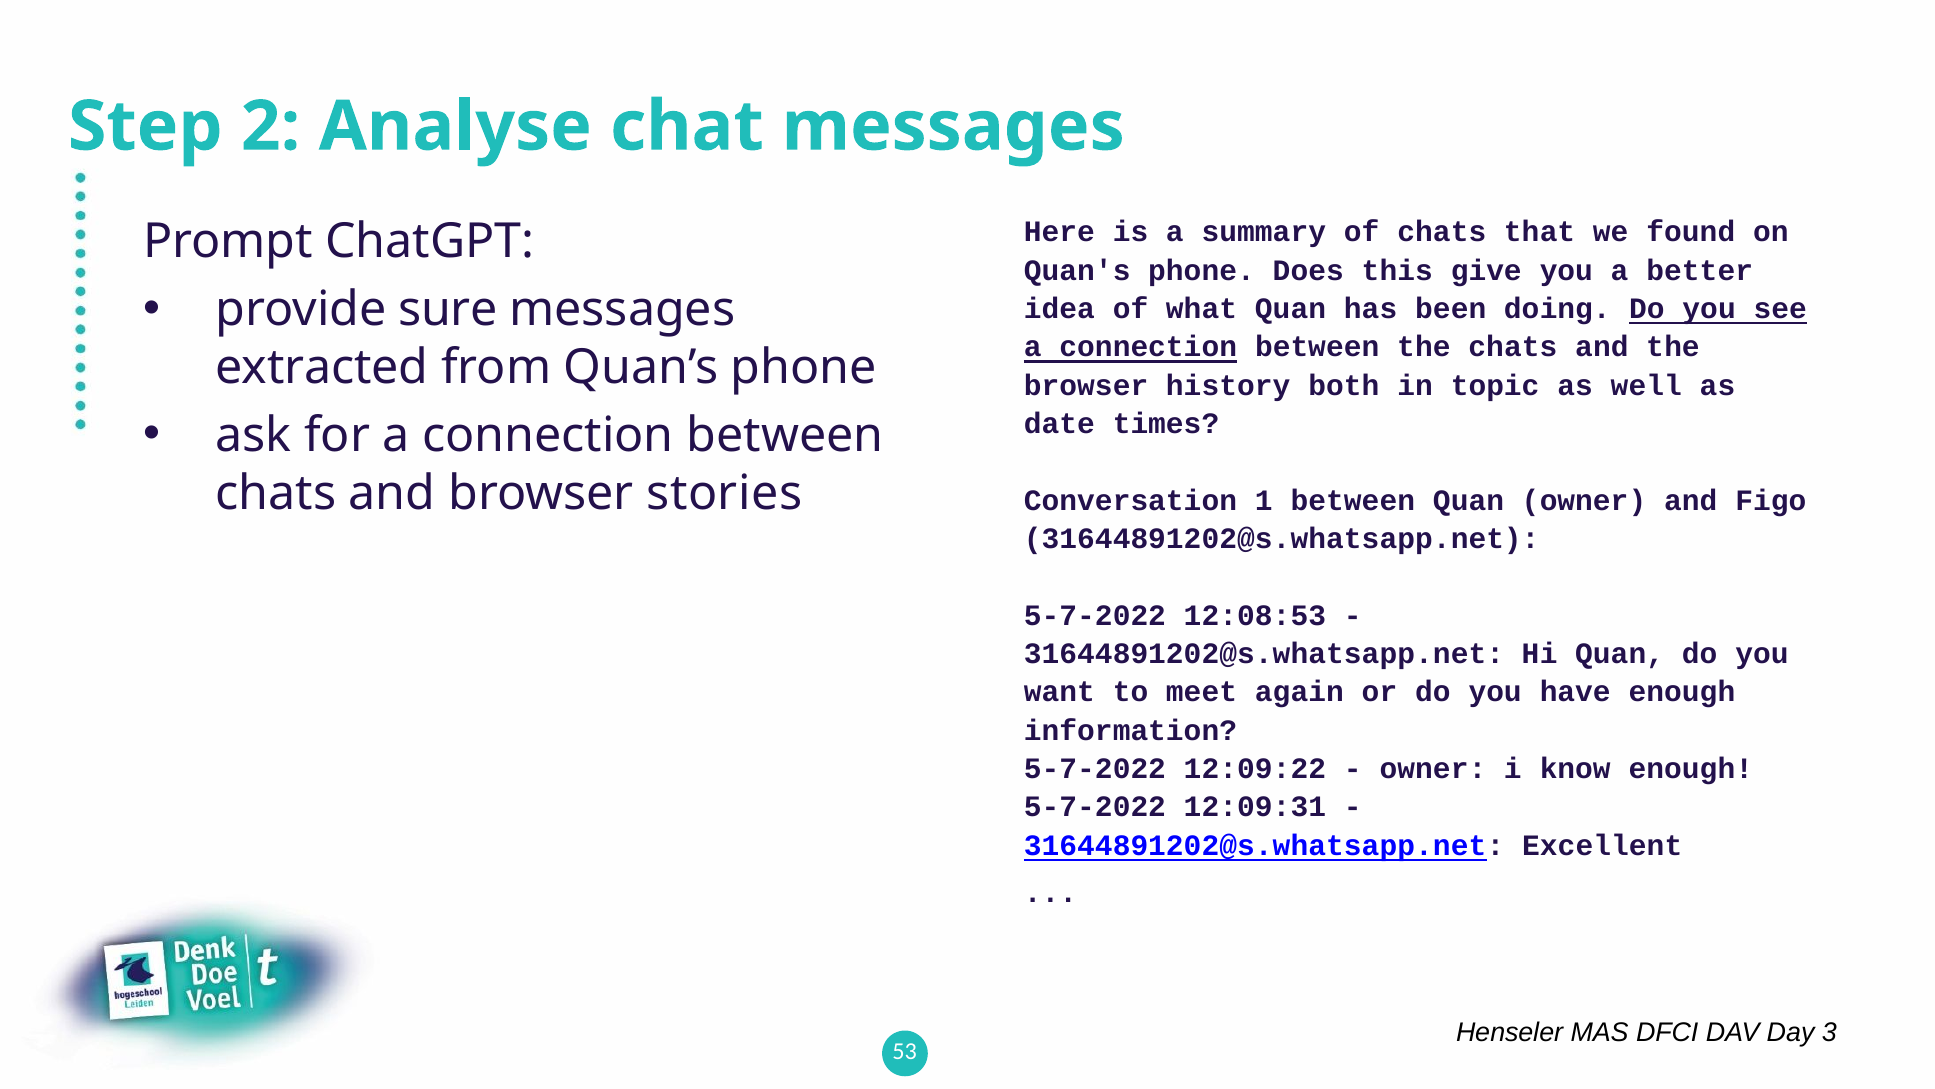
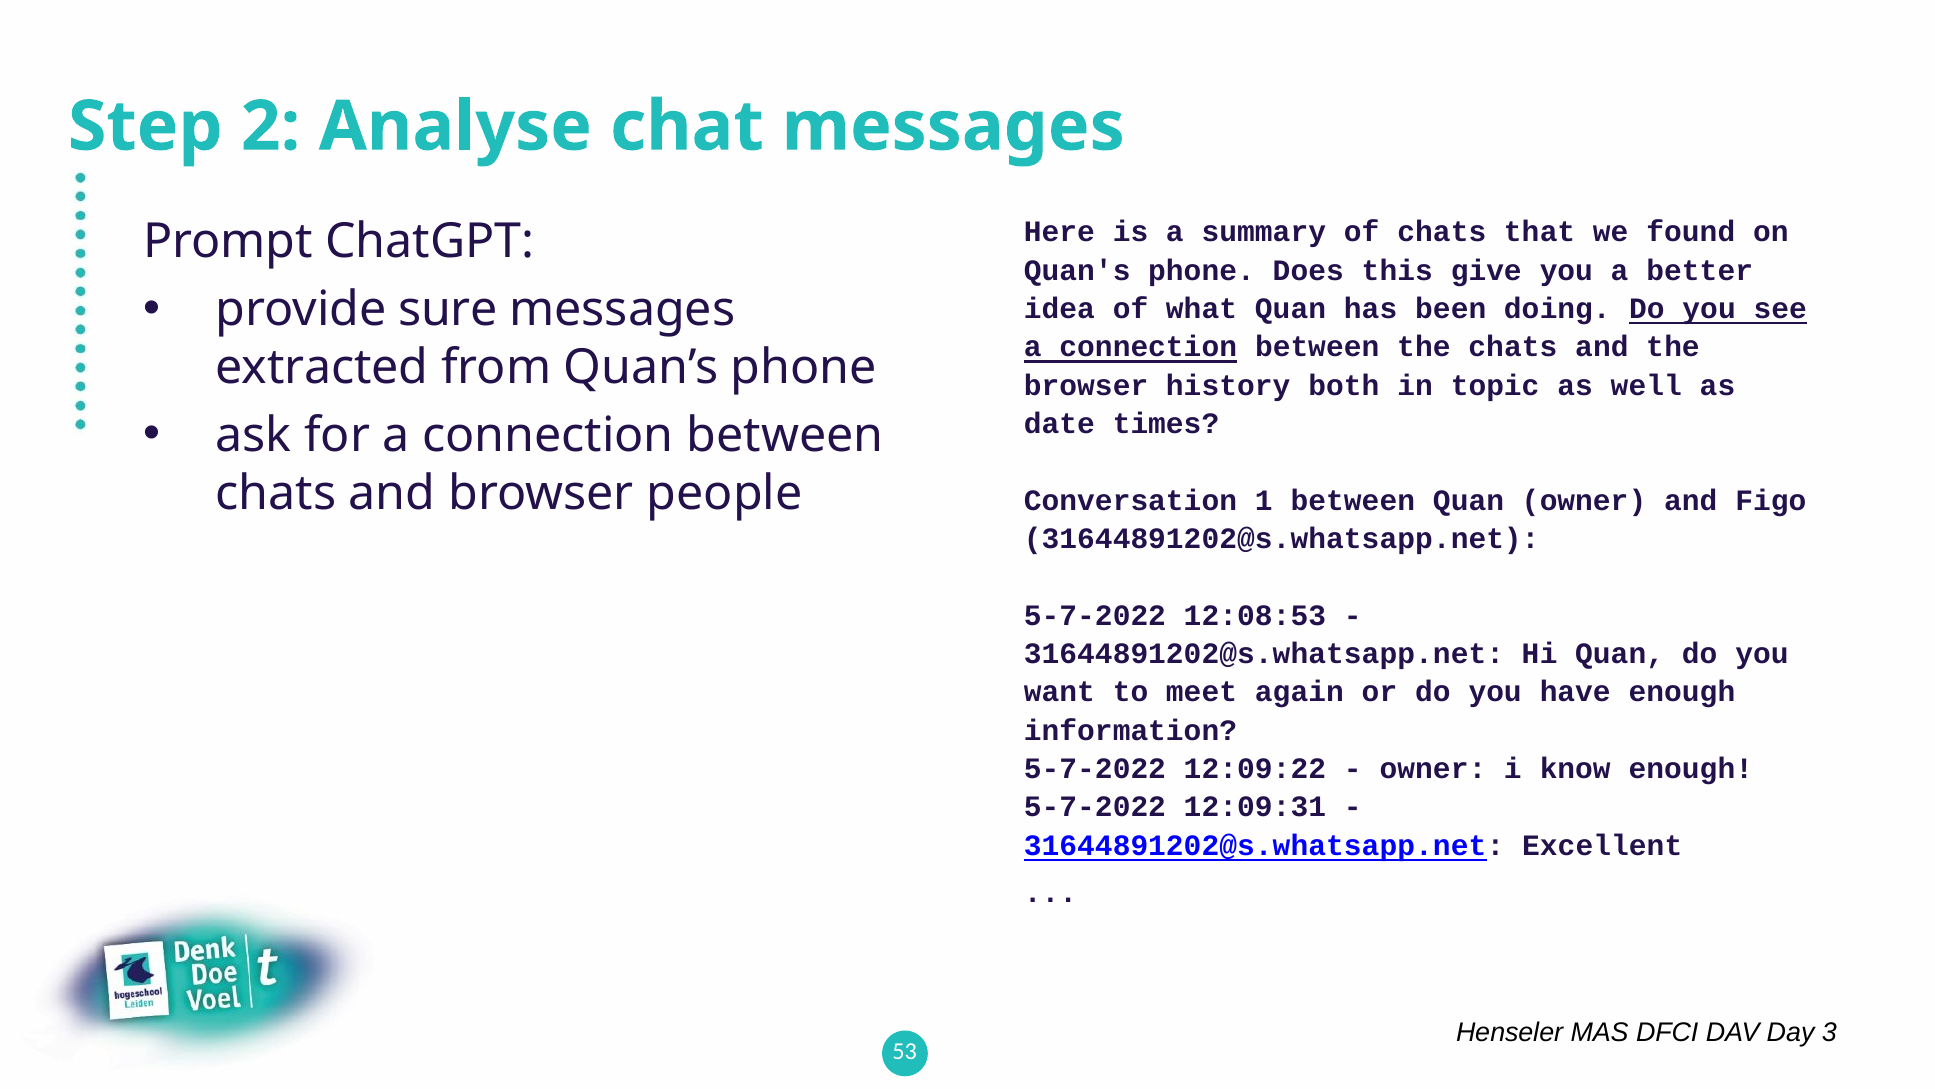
stories: stories -> people (725, 493)
